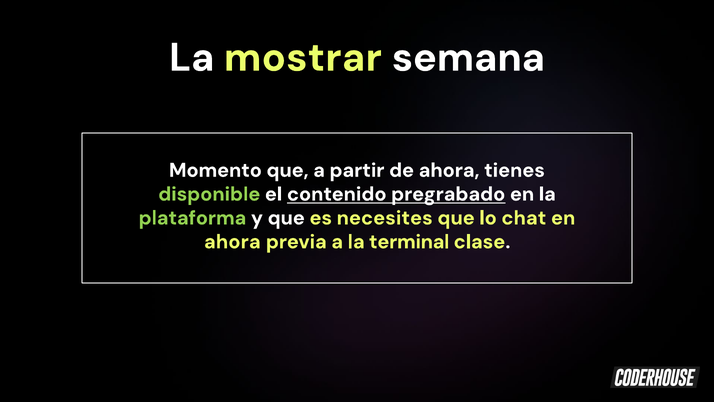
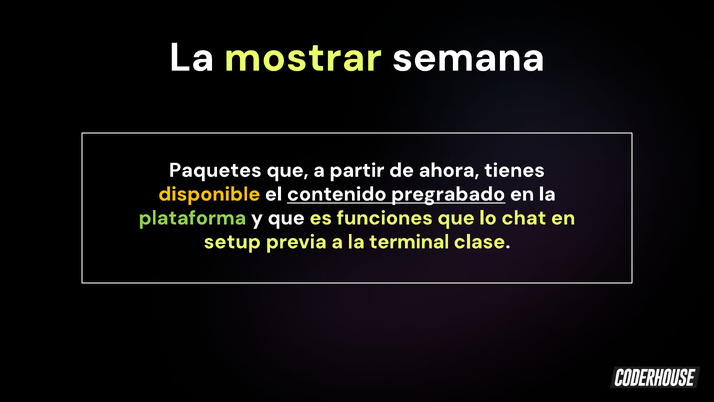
Momento: Momento -> Paquetes (215, 170)
disponible colour: light green -> yellow (209, 194)
necesites: necesites -> funciones (385, 218)
ahora: ahora -> setup (232, 241)
